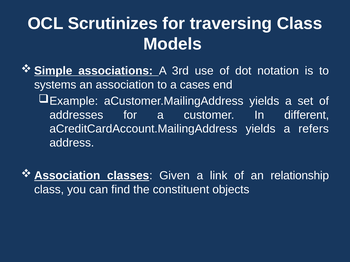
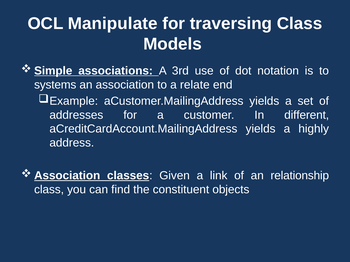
Scrutinizes: Scrutinizes -> Manipulate (113, 24)
cases: cases -> relate (195, 85)
refers: refers -> highly (314, 129)
